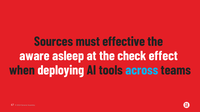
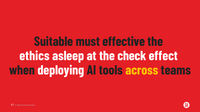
Sources: Sources -> Suitable (54, 42)
aware: aware -> ethics (34, 56)
across colour: light blue -> yellow (142, 71)
